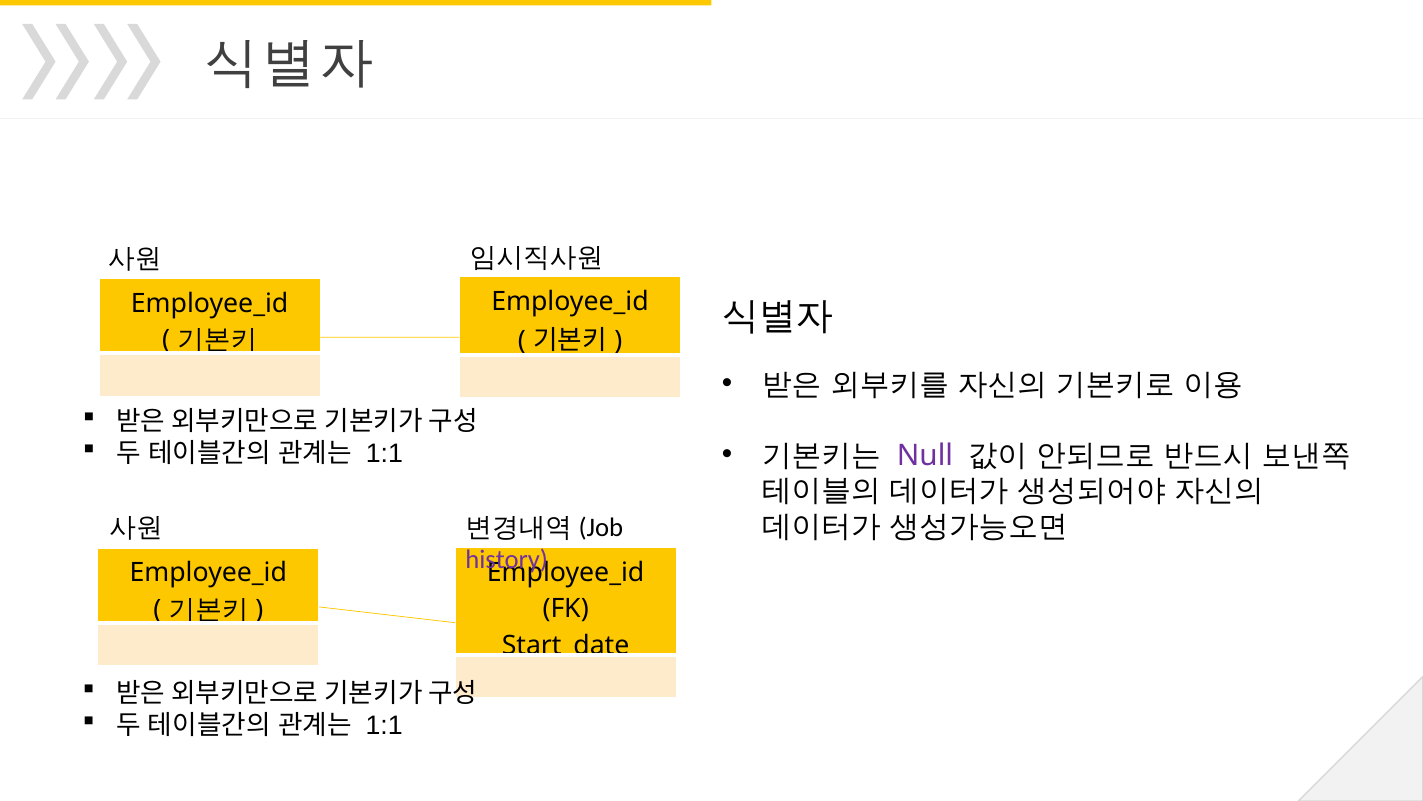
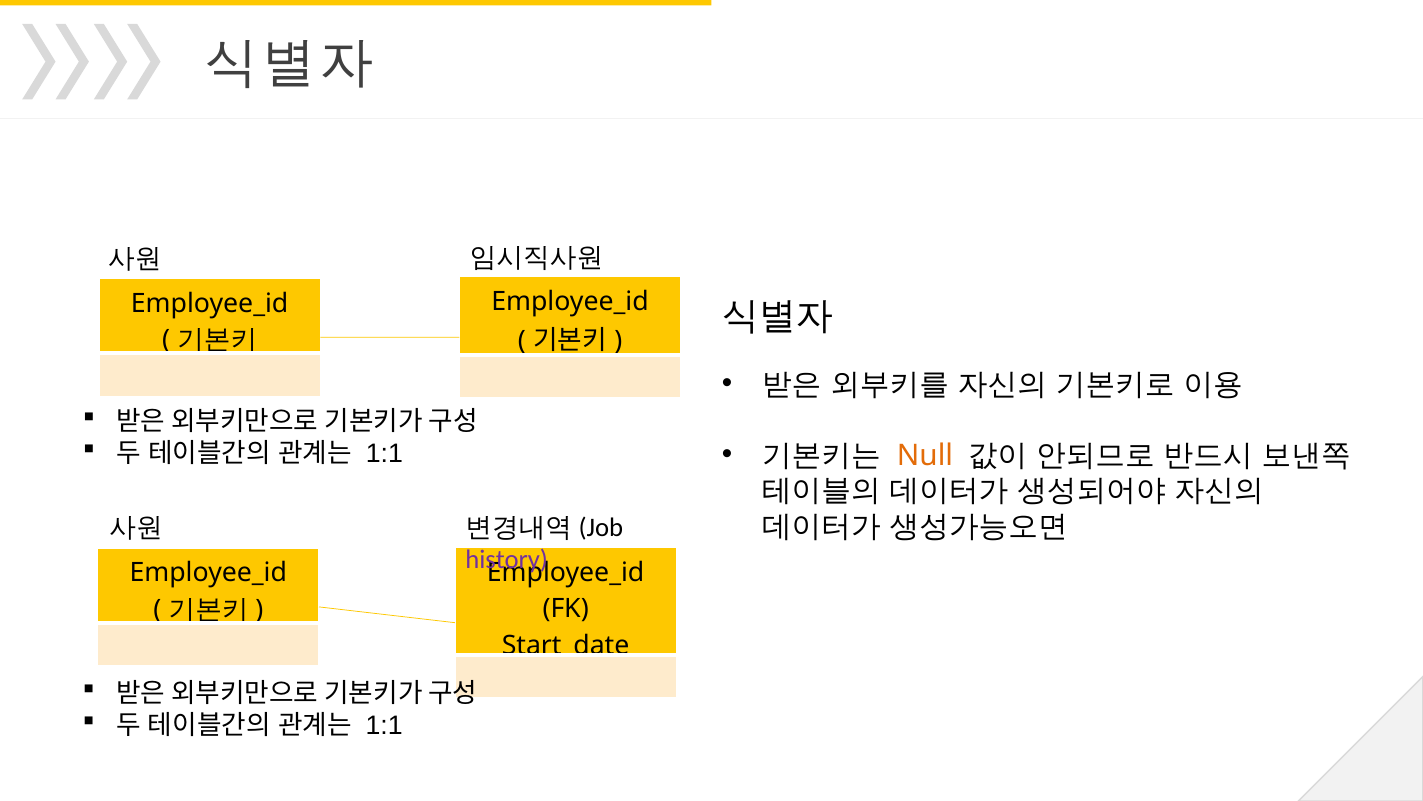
Null colour: purple -> orange (925, 455)
